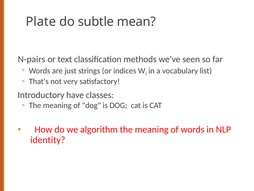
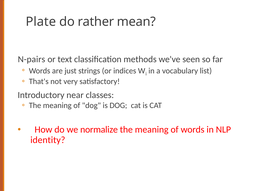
subtle: subtle -> rather (96, 22)
have: have -> near (75, 95)
algorithm: algorithm -> normalize (99, 129)
